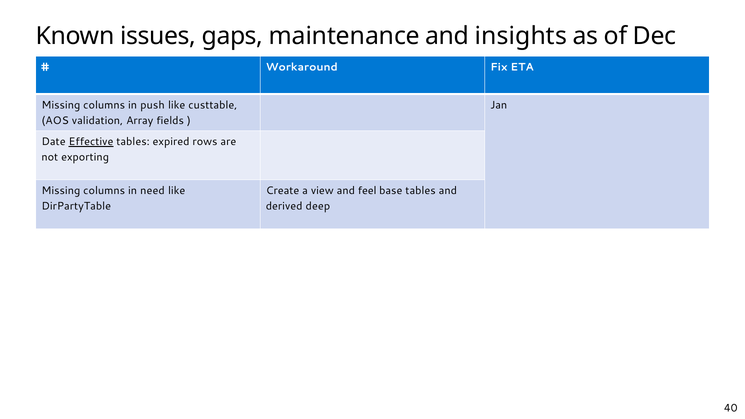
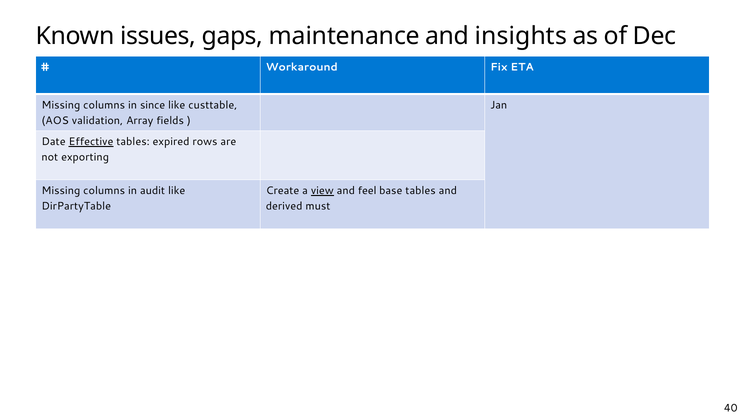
push: push -> since (153, 105)
need: need -> audit (153, 191)
view underline: none -> present (322, 191)
deep: deep -> must (318, 206)
